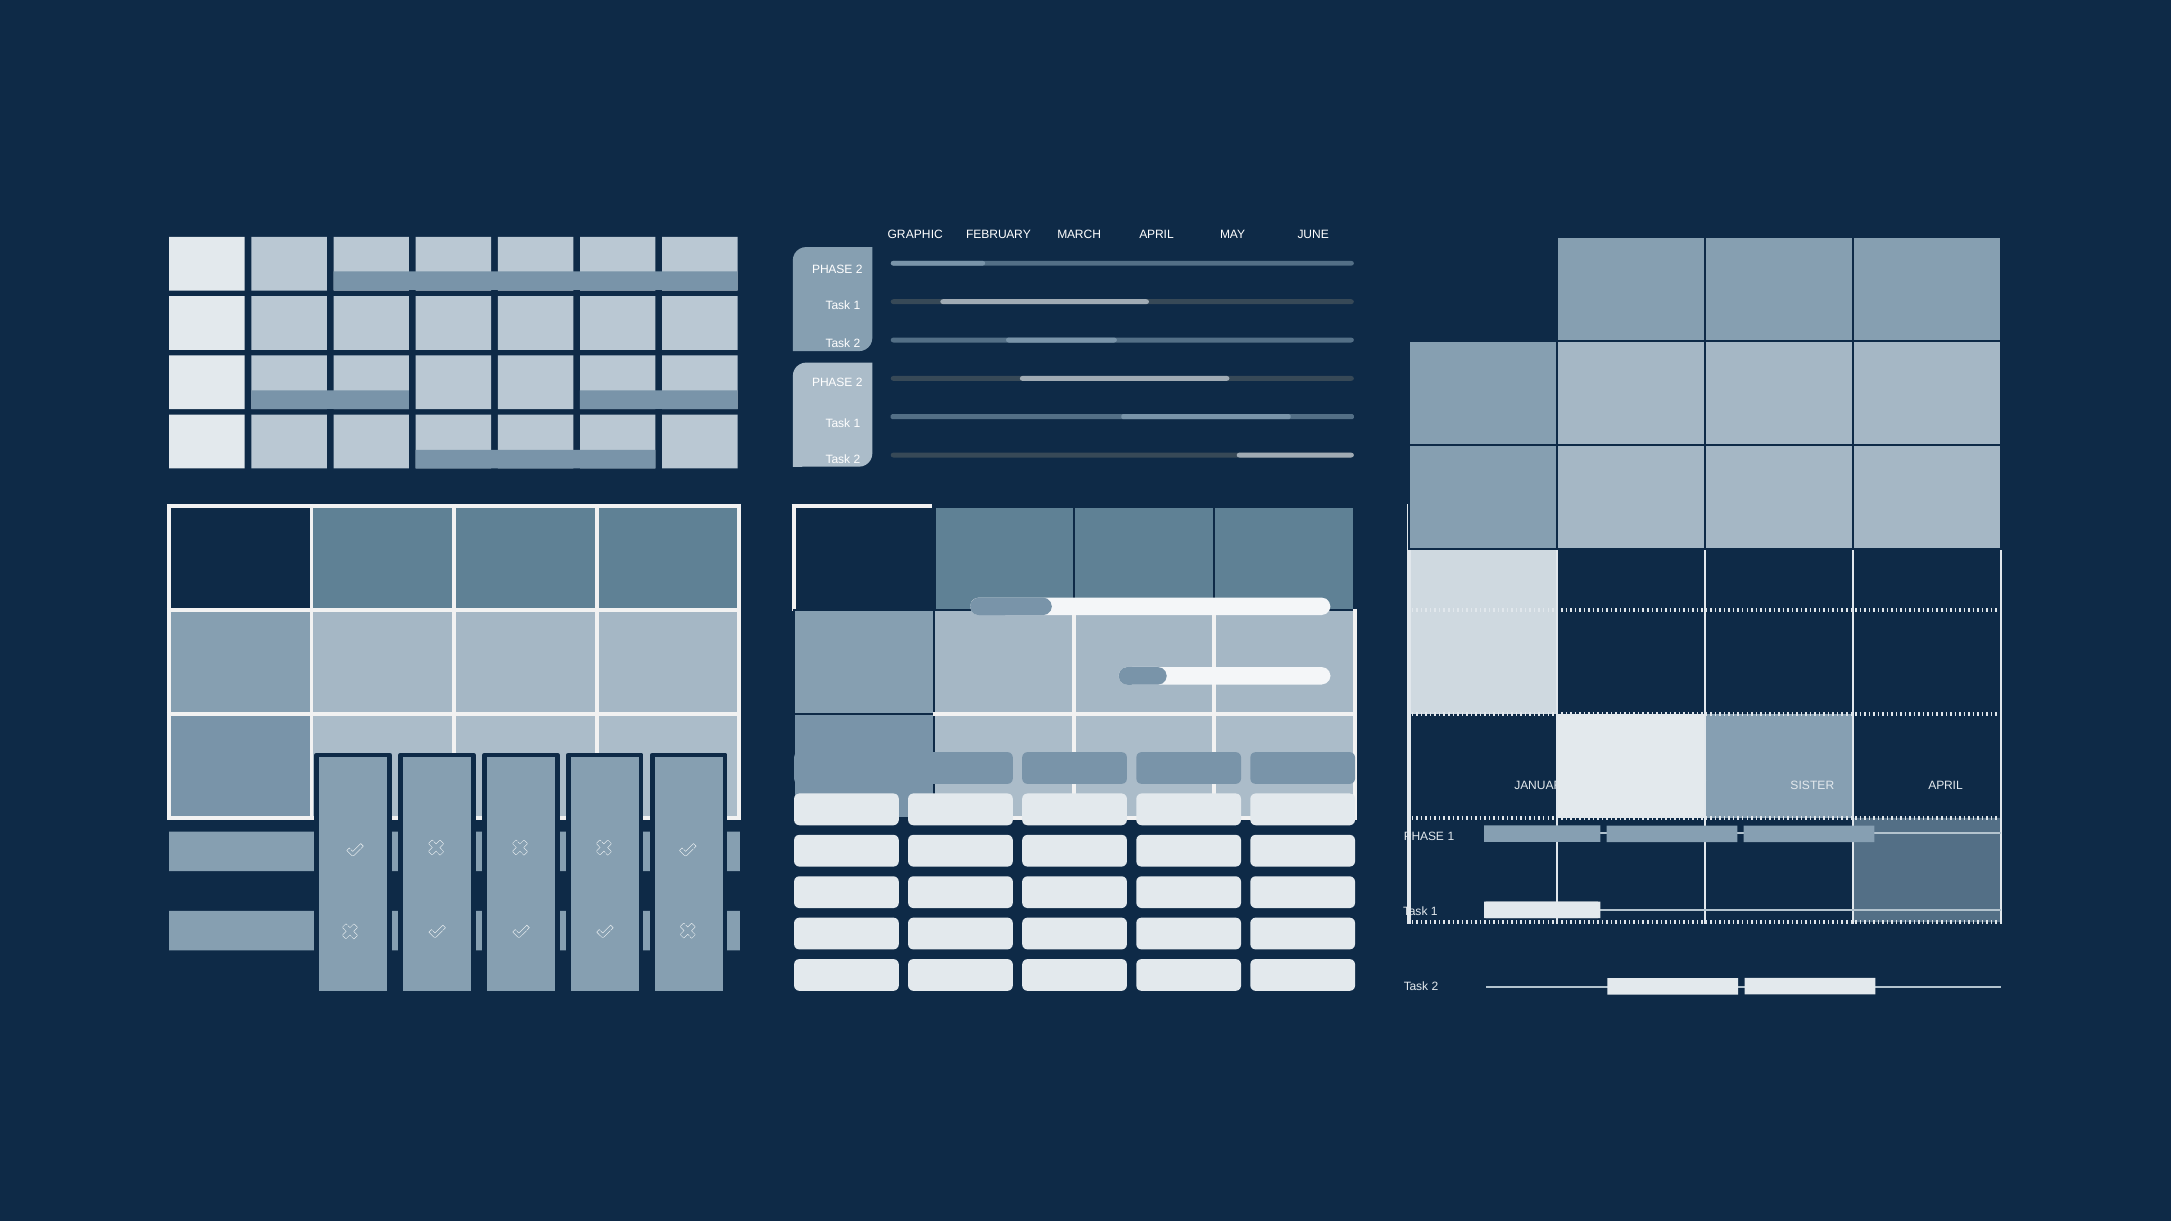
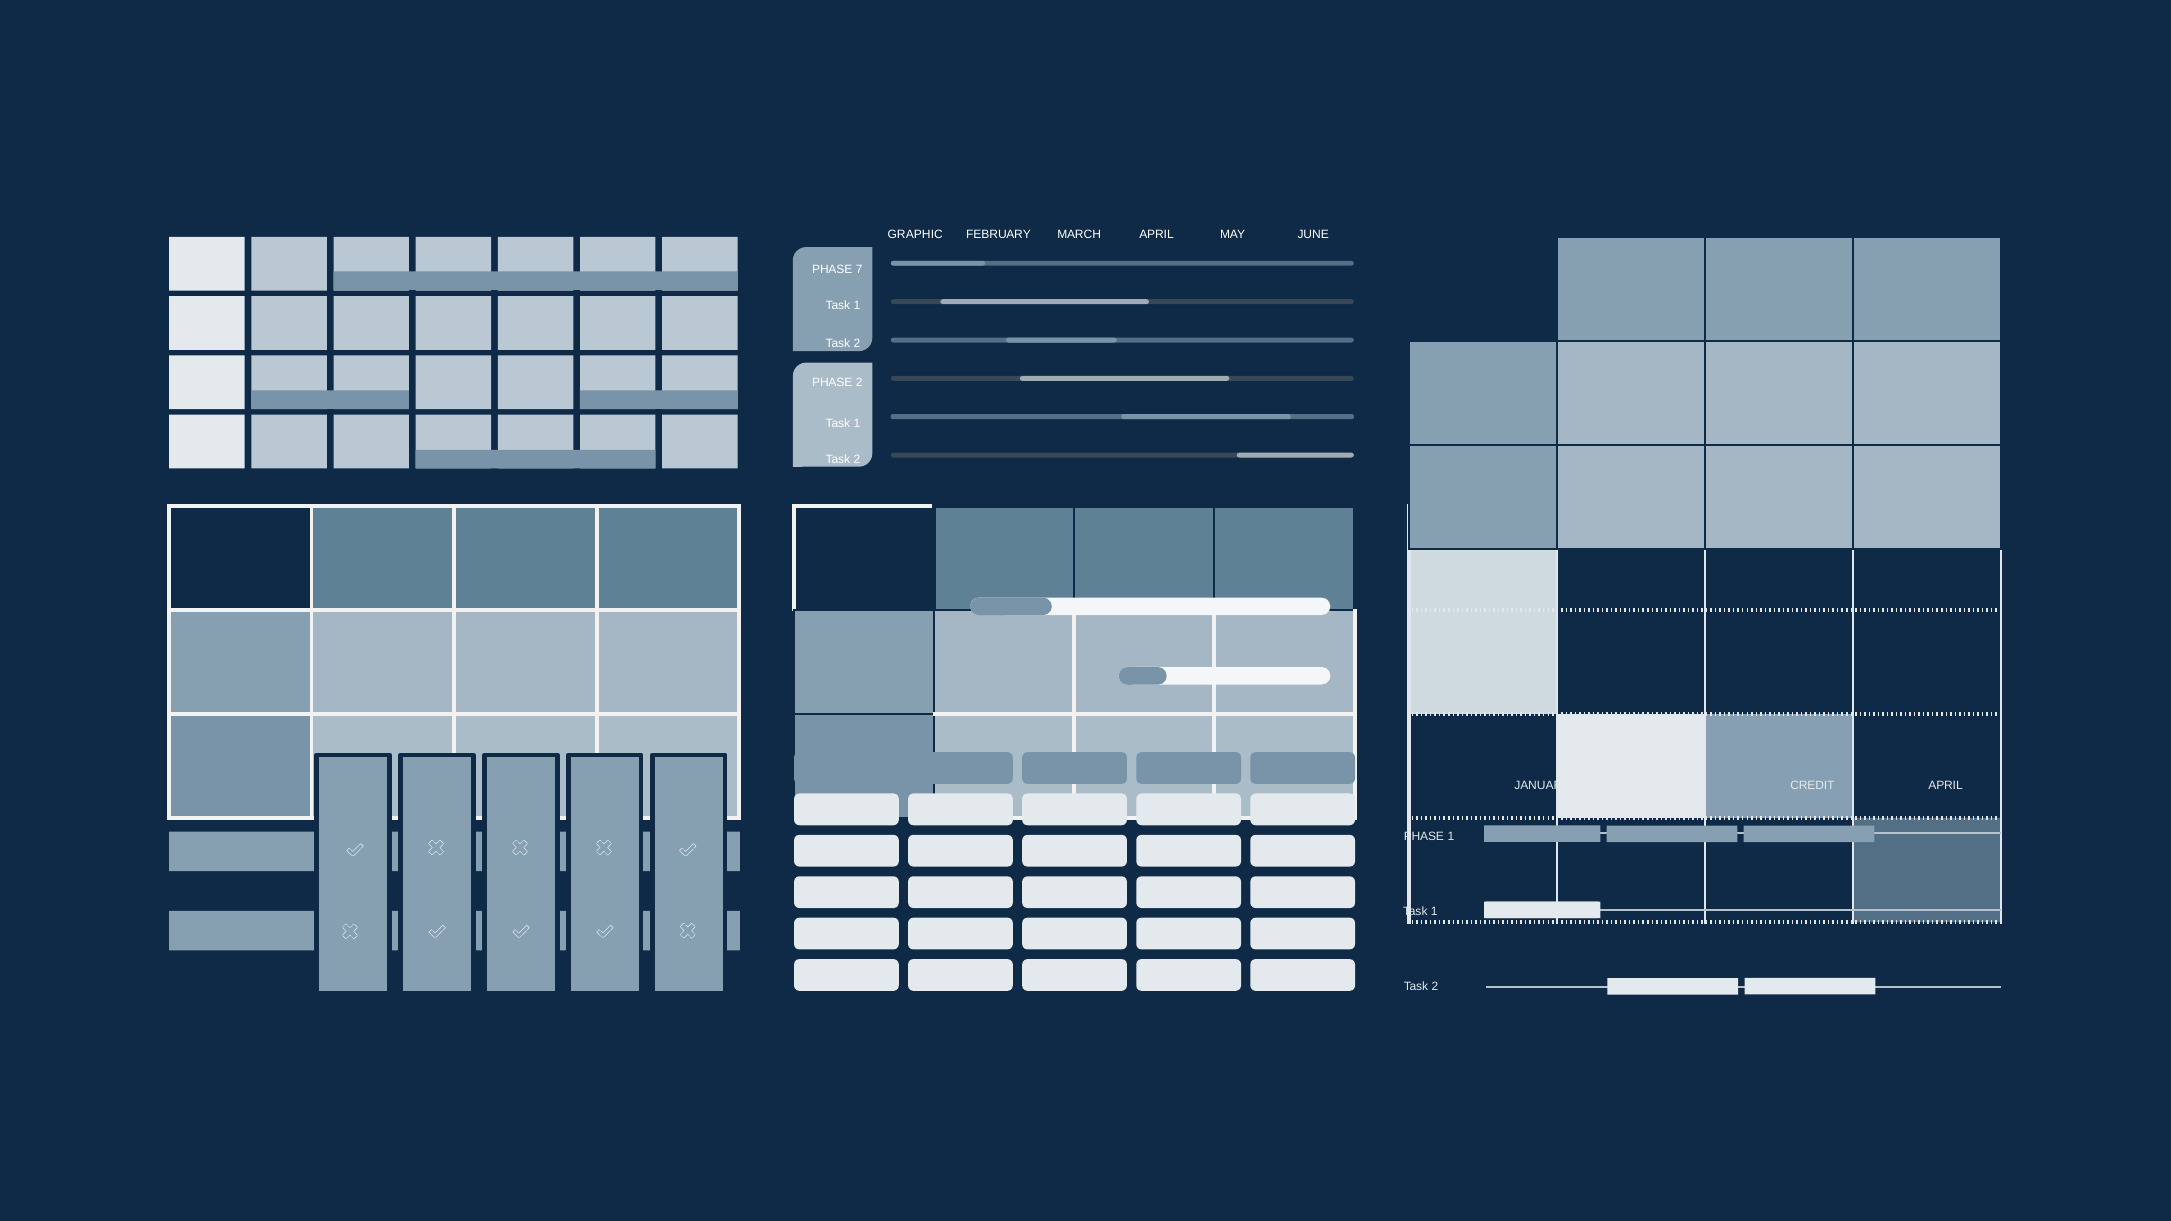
2: 2 -> 7 (859, 269)
SISTER: SISTER -> CREDIT (1812, 786)
